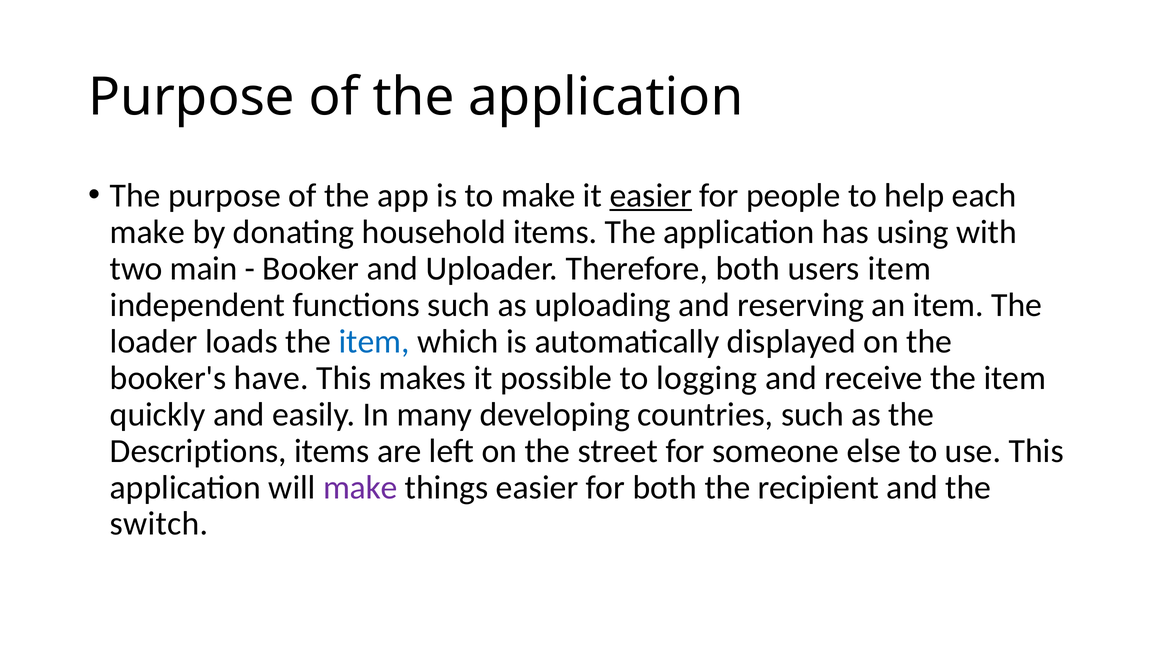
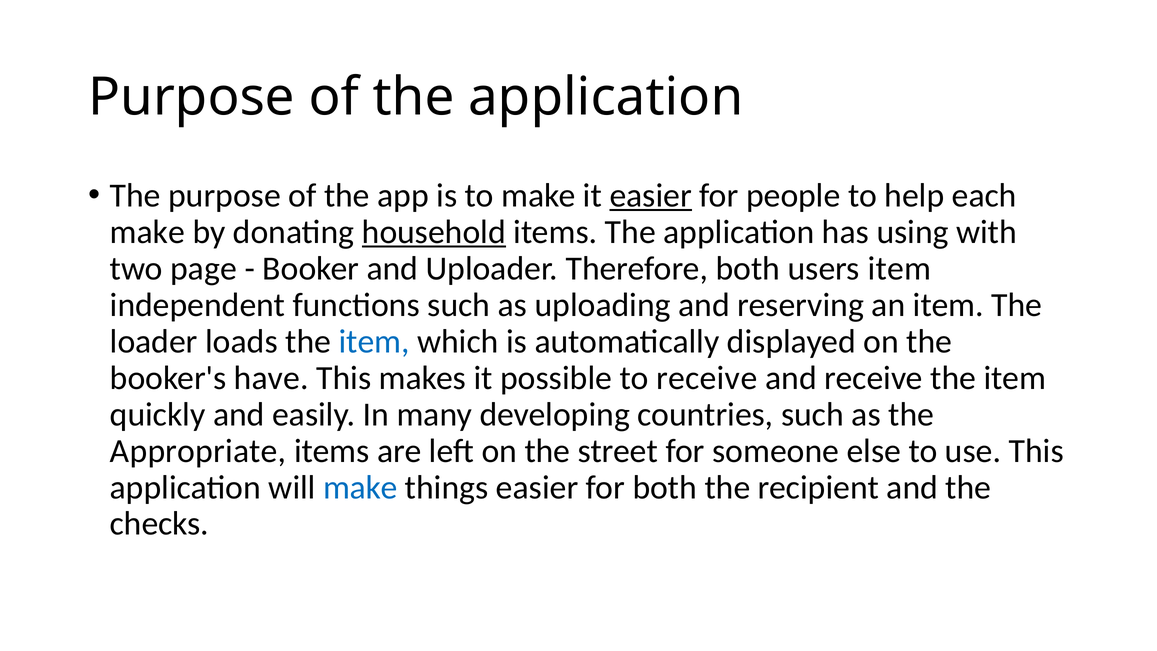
household underline: none -> present (434, 232)
main: main -> page (204, 269)
to logging: logging -> receive (707, 378)
Descriptions: Descriptions -> Appropriate (198, 451)
make colour: purple -> blue (360, 487)
switch: switch -> checks (159, 524)
